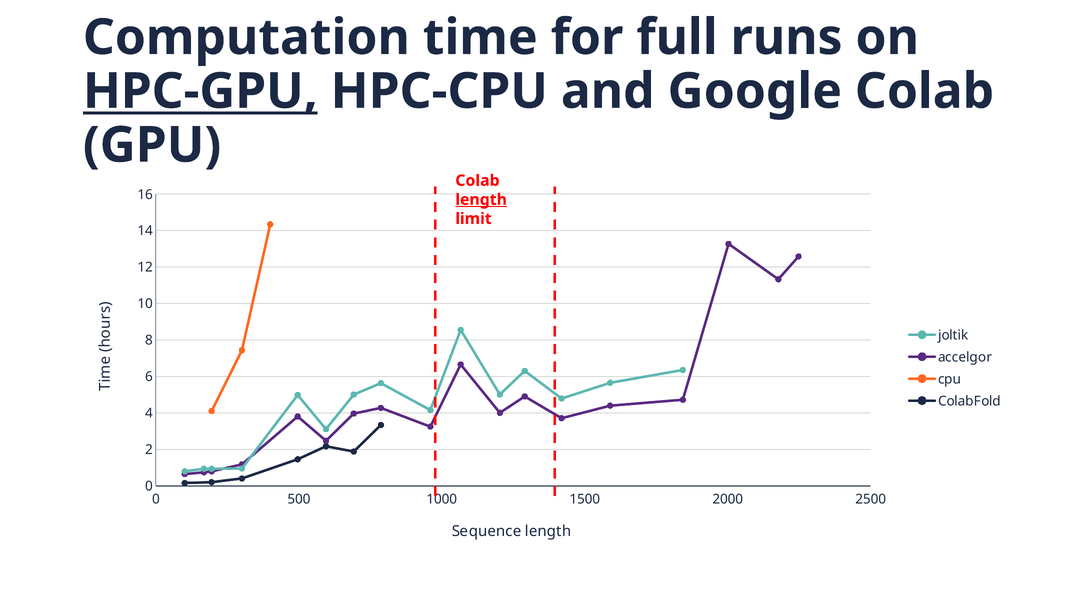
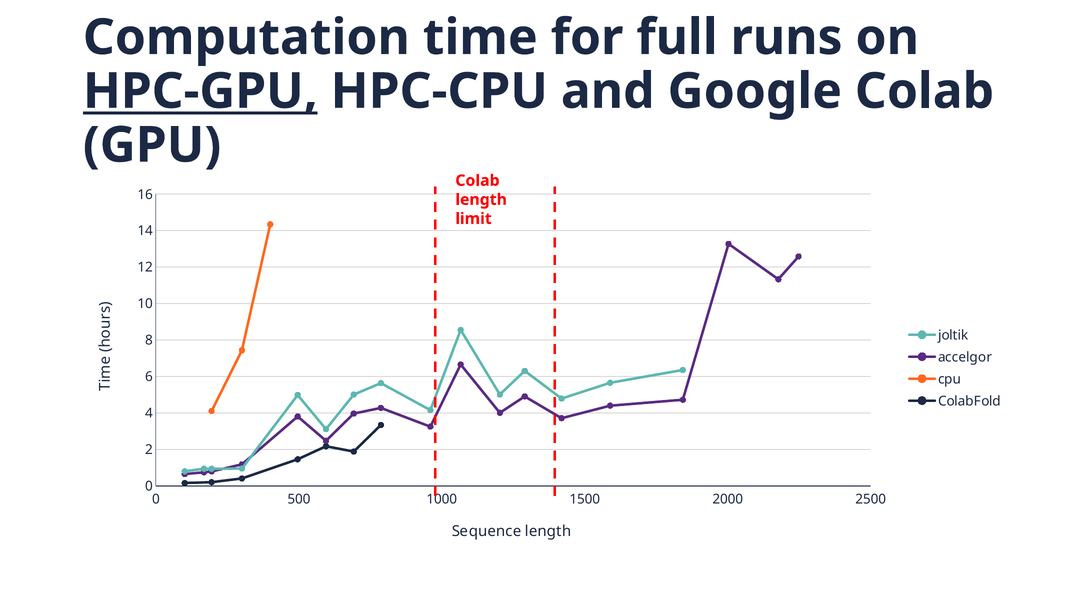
length underline: present -> none (481, 199)
